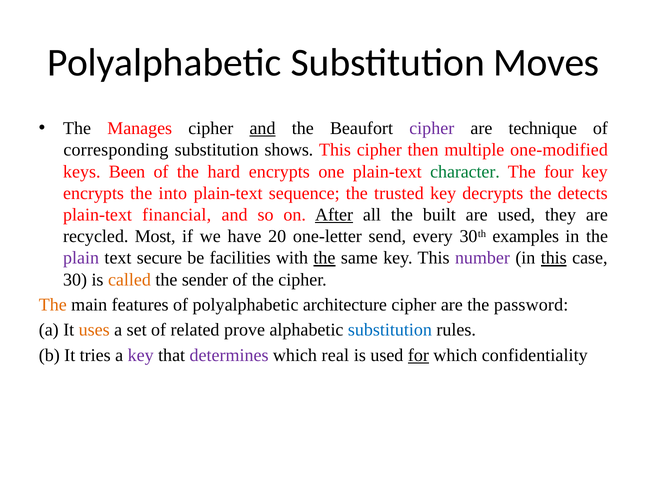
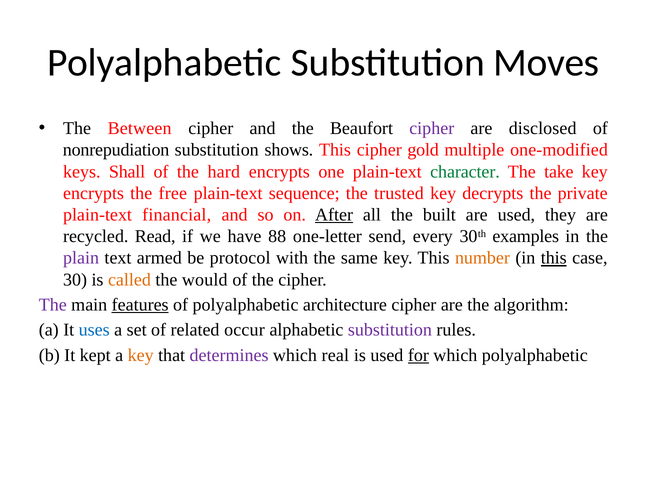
Manages: Manages -> Between (140, 129)
and underline: present -> none (263, 129)
technique: technique -> disclosed (543, 129)
corresponding: corresponding -> nonrepudiation (116, 150)
then: then -> gold (423, 150)
Been: Been -> Shall (127, 172)
four: four -> take (559, 172)
into: into -> free (173, 193)
detects: detects -> private (583, 193)
Most: Most -> Read (155, 237)
20: 20 -> 88 (277, 237)
secure: secure -> armed (159, 258)
facilities: facilities -> protocol (240, 258)
the underline: present -> none (324, 258)
number colour: purple -> orange (482, 258)
sender: sender -> would (205, 280)
The colour: orange -> purple (53, 305)
features underline: none -> present (140, 305)
password: password -> algorithm (531, 305)
uses colour: orange -> blue (94, 330)
prove: prove -> occur (244, 330)
substitution colour: blue -> purple (390, 330)
tries: tries -> kept (95, 355)
key colour: purple -> orange (141, 355)
which confidentiality: confidentiality -> polyalphabetic (535, 355)
